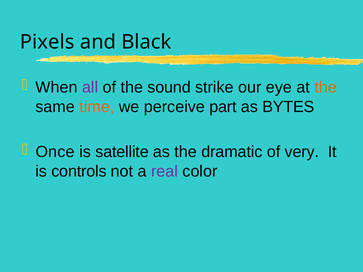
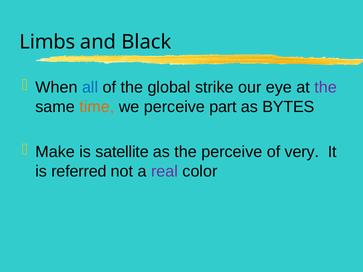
Pixels: Pixels -> Limbs (47, 42)
all colour: purple -> blue (90, 87)
sound: sound -> global (169, 87)
the colour: orange -> purple (326, 87)
Once: Once -> Make (55, 152)
the dramatic: dramatic -> perceive (232, 152)
controls: controls -> referred (79, 171)
